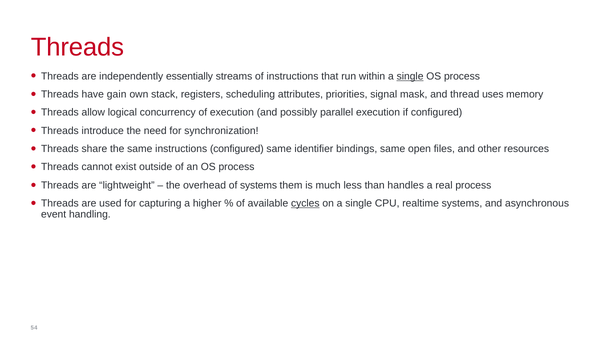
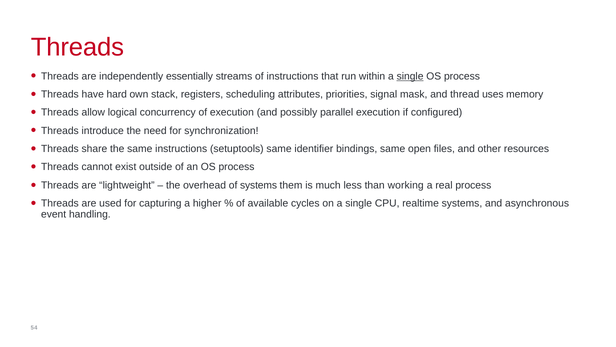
gain: gain -> hard (117, 94)
instructions configured: configured -> setuptools (237, 149)
handles: handles -> working (406, 185)
cycles underline: present -> none (305, 203)
